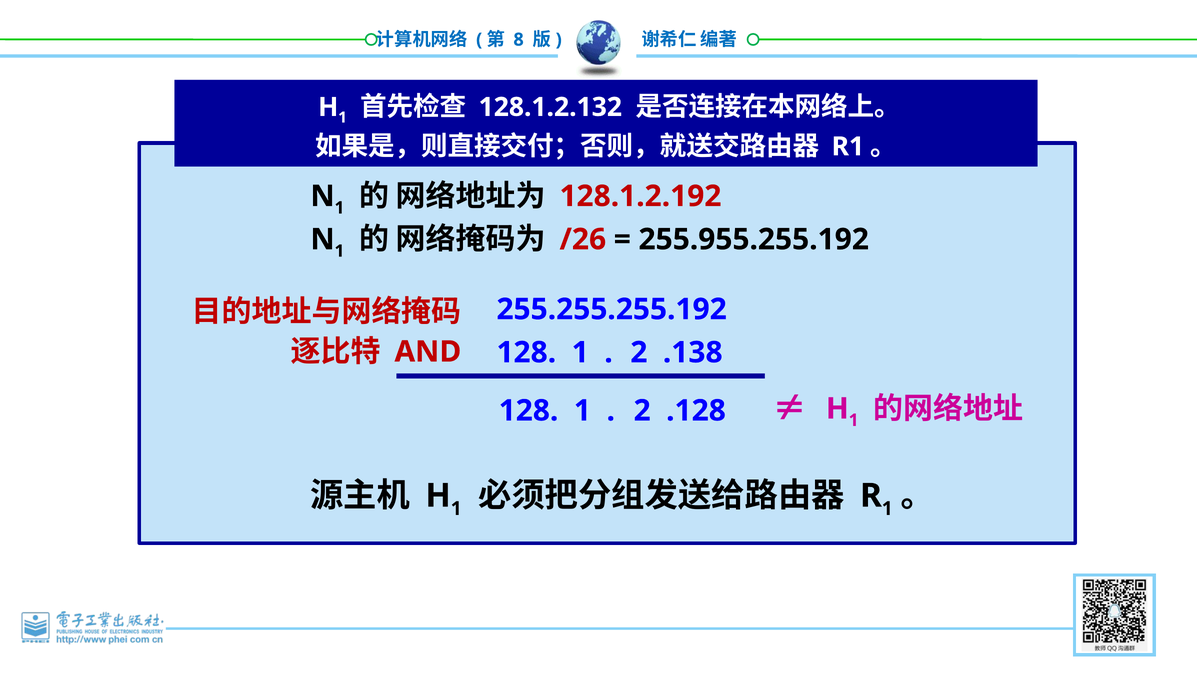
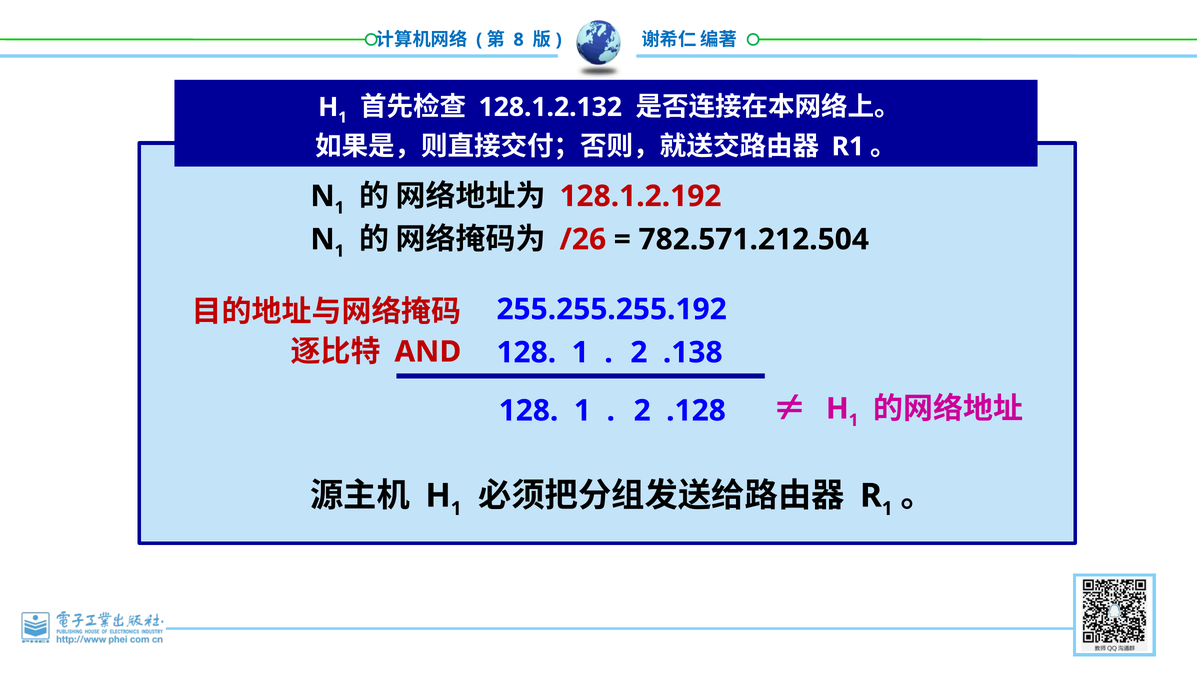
255.955.255.192: 255.955.255.192 -> 782.571.212.504 (754, 240)
